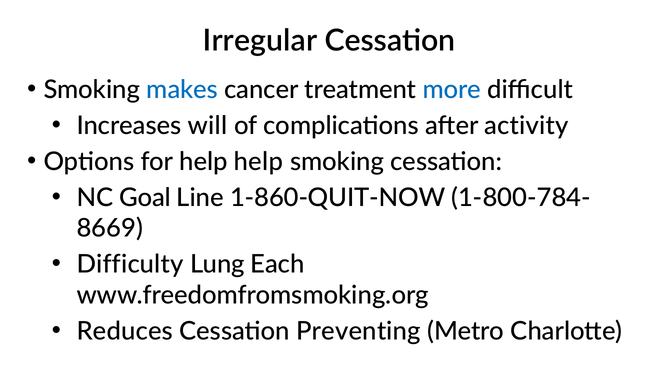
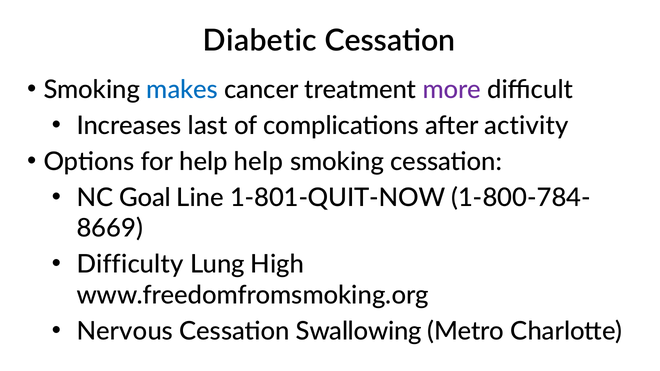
Irregular: Irregular -> Diabetic (260, 41)
more colour: blue -> purple (452, 90)
will: will -> last (208, 126)
1-860-QUIT-NOW: 1-860-QUIT-NOW -> 1-801-QUIT-NOW (338, 198)
Each: Each -> High (277, 264)
Reduces: Reduces -> Nervous (125, 331)
Preventing: Preventing -> Swallowing (359, 331)
